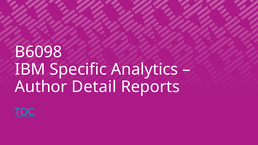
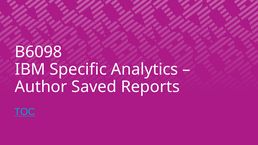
Detail: Detail -> Saved (94, 87)
